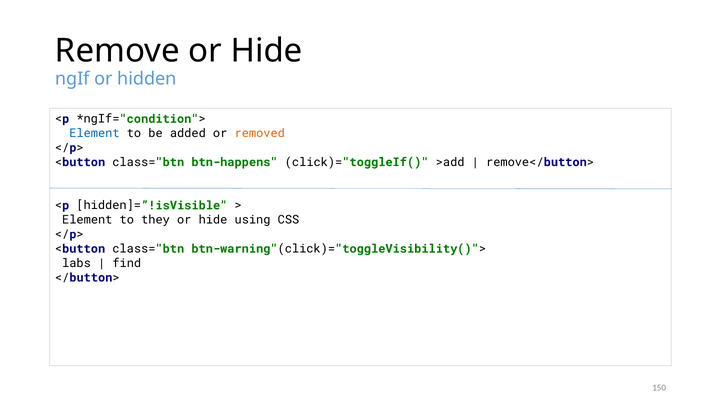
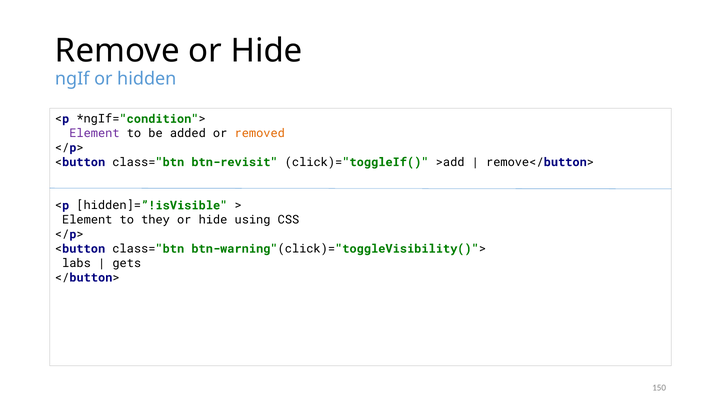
Element colour: blue -> purple (94, 133)
btn-happens: btn-happens -> btn-revisit (235, 162)
find: find -> gets (127, 263)
